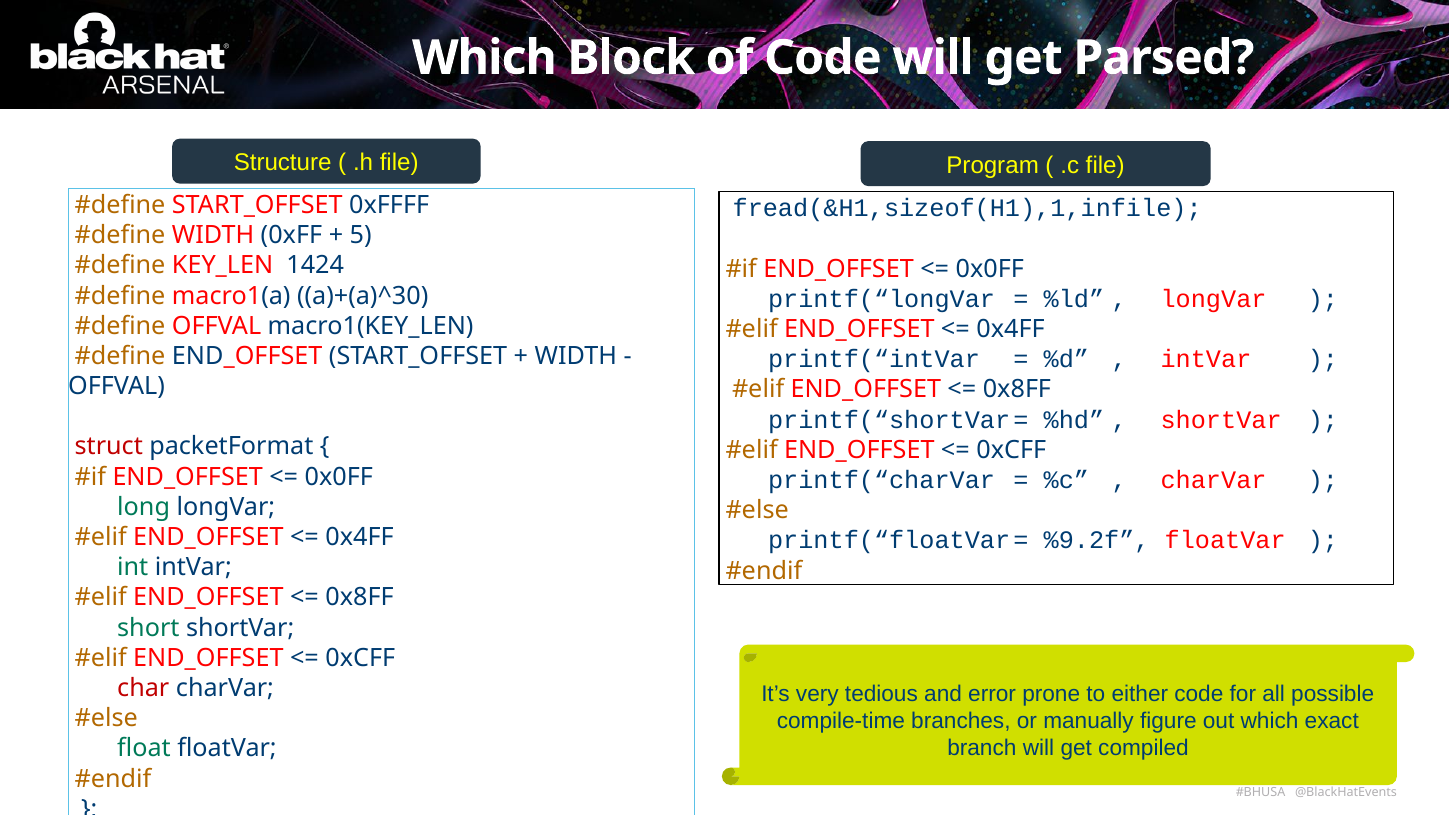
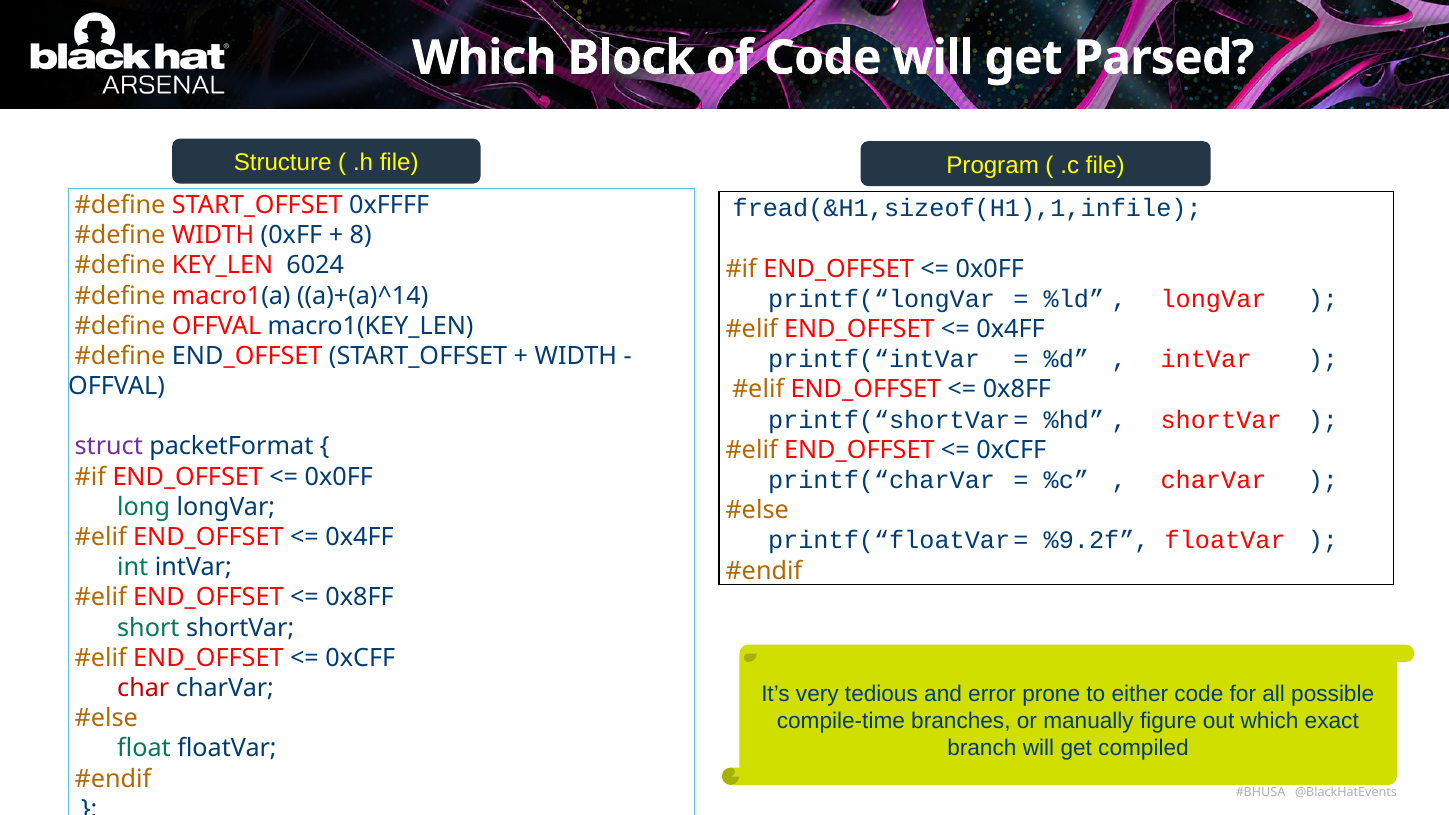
5: 5 -> 8 (361, 235)
1424: 1424 -> 6024 (315, 266)
a)+(a)^30: a)+(a)^30 -> a)+(a)^14 (363, 296)
struct colour: red -> purple (109, 447)
